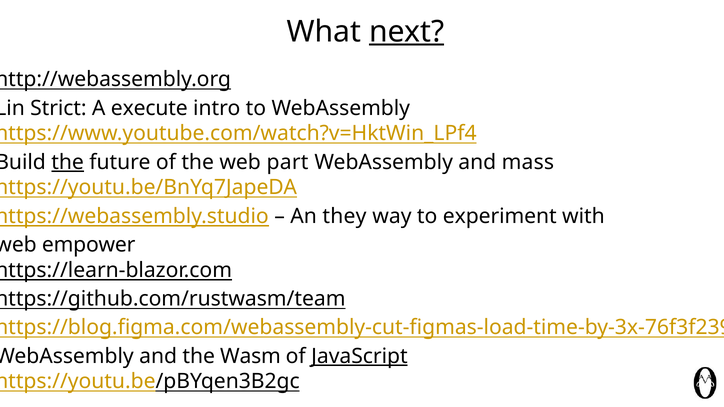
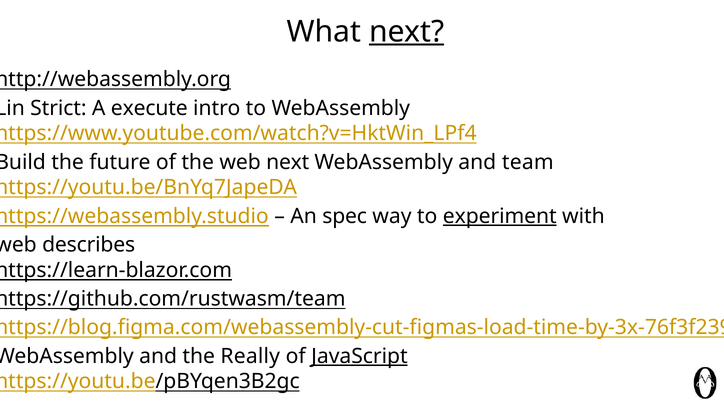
the underline: present -> none (68, 162)
web part: part -> next (288, 162)
mass: mass -> team (528, 162)
they: they -> spec (345, 216)
experiment underline: none -> present (500, 216)
empower: empower -> describes (89, 245)
Wasm: Wasm -> Really (250, 356)
